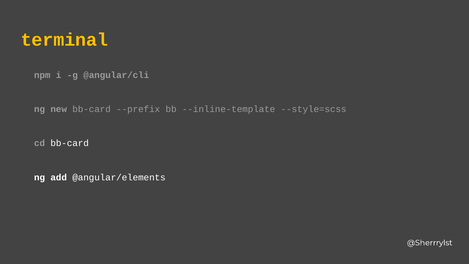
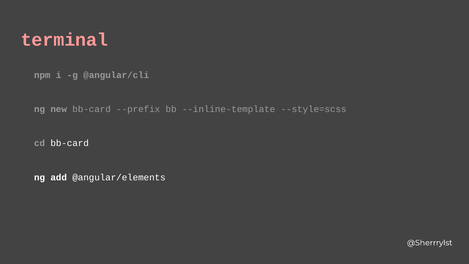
terminal colour: yellow -> pink (64, 40)
